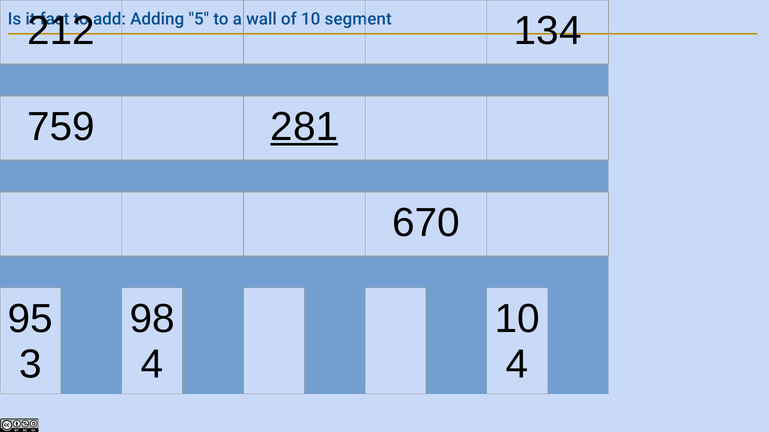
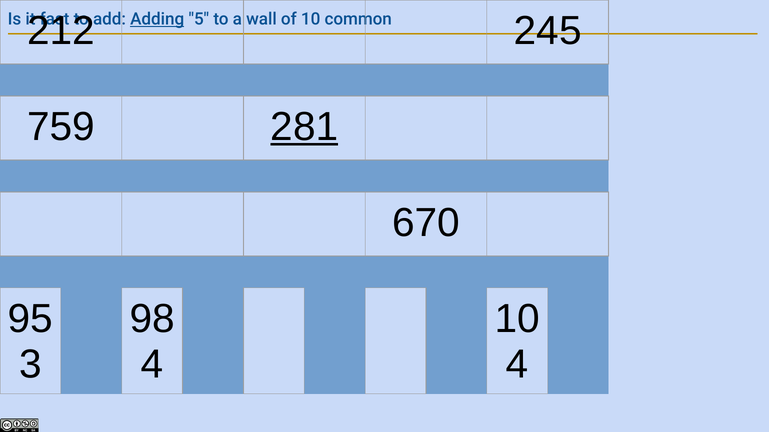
Adding underline: none -> present (157, 19)
segment: segment -> common (358, 19)
134: 134 -> 245 (548, 31)
